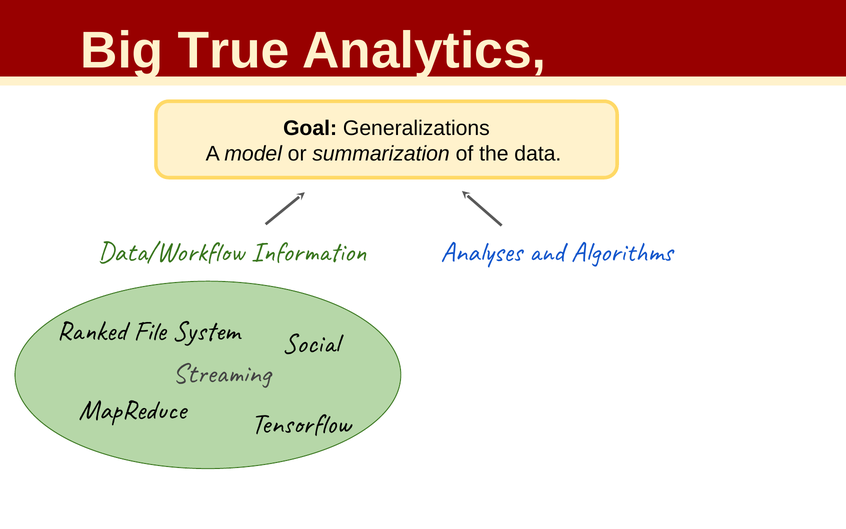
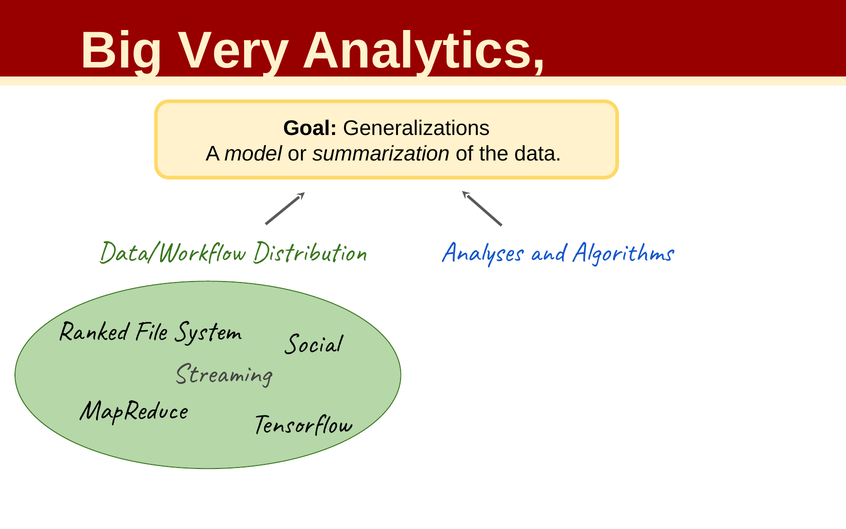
True: True -> Very (234, 51)
Information: Information -> Distribution (309, 252)
